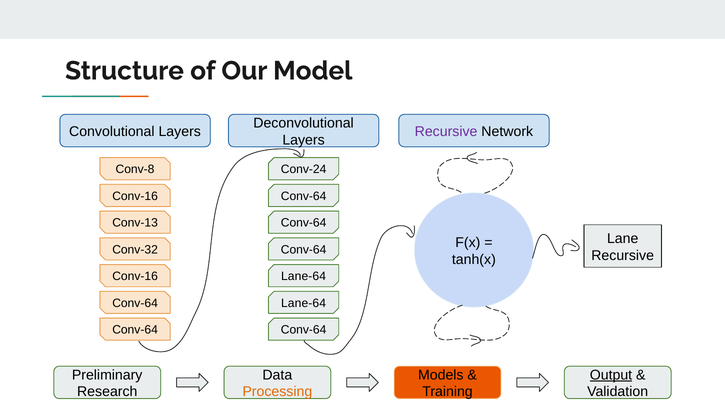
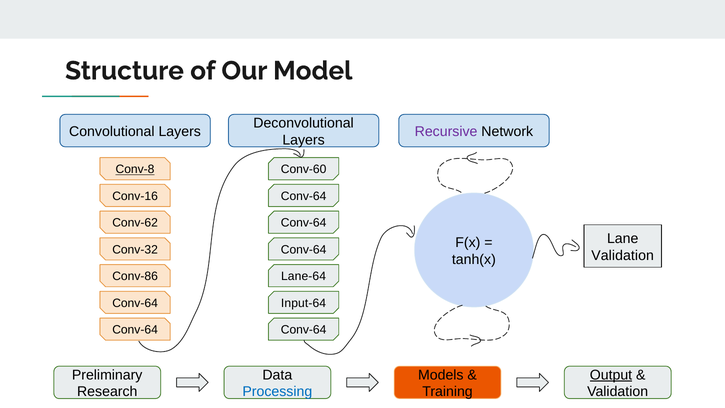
Conv-8 underline: none -> present (135, 169)
Conv-24: Conv-24 -> Conv-60 (304, 169)
Conv-13: Conv-13 -> Conv-62 (135, 223)
Recursive: Recursive -> Validation (623, 255)
Conv-16: Conv-16 -> Conv-86 (135, 276)
Lane-64: Lane-64 -> Input-64 (304, 303)
Processing colour: orange -> blue (277, 392)
